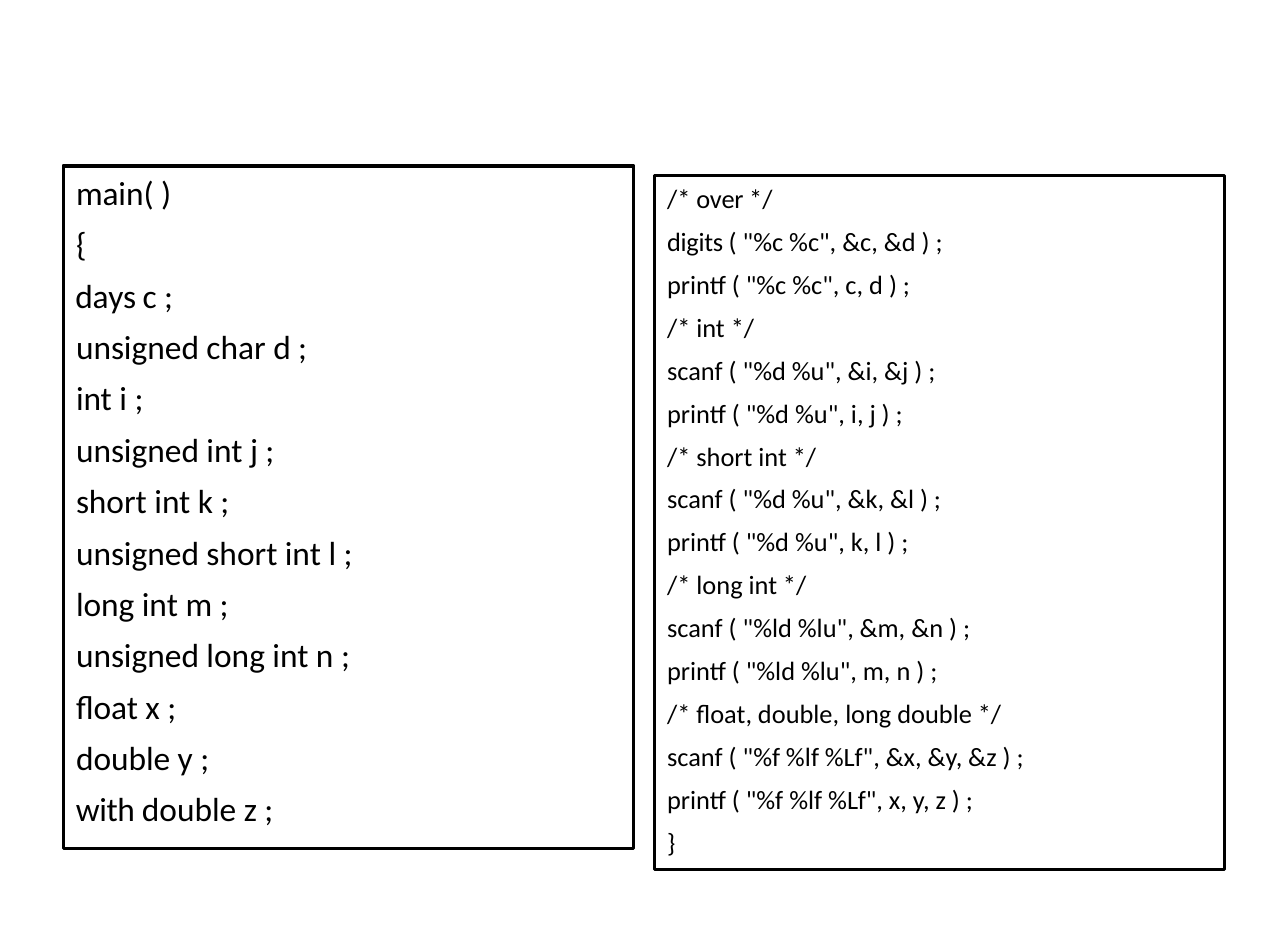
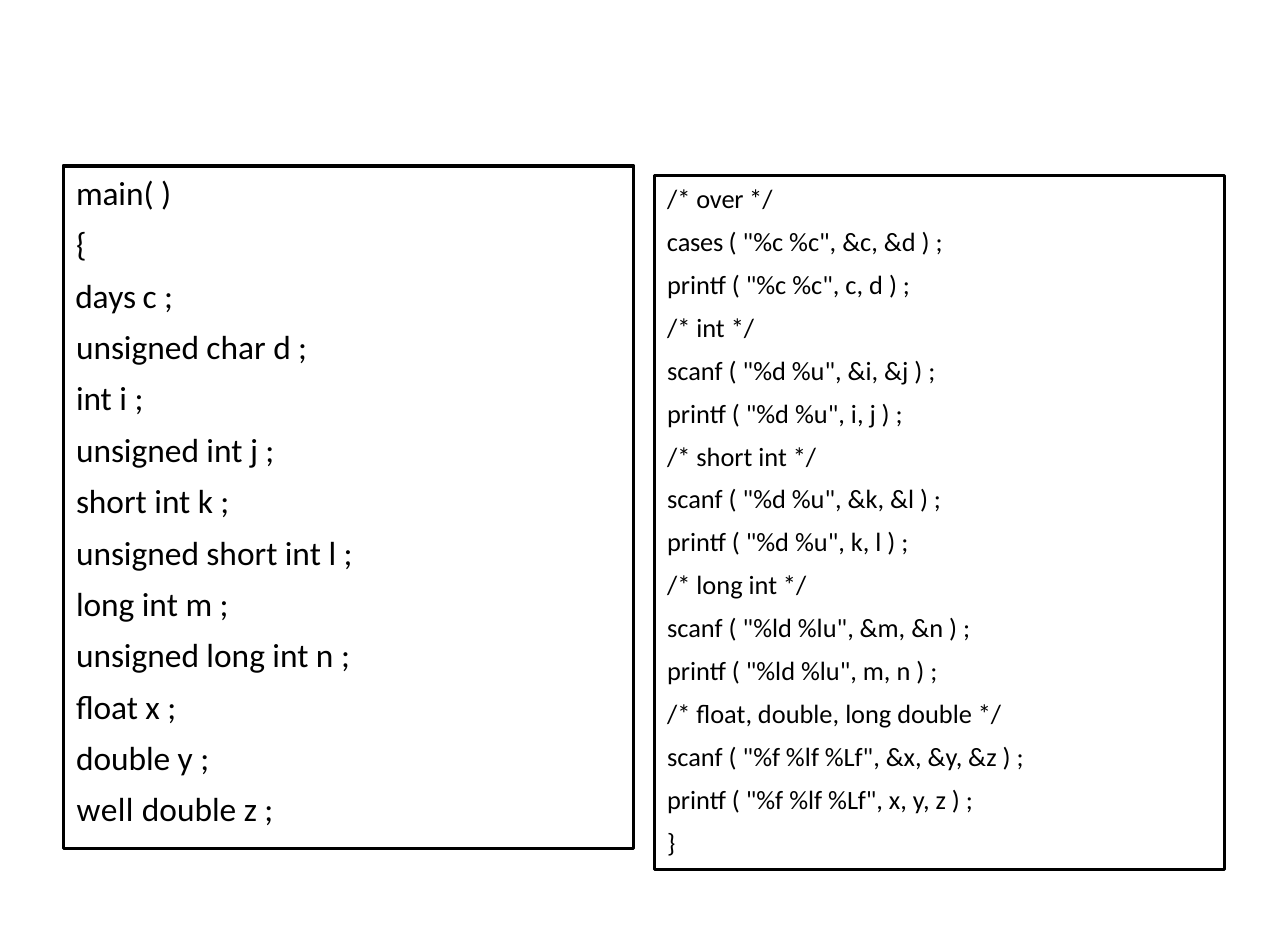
digits: digits -> cases (695, 243)
with: with -> well (105, 811)
